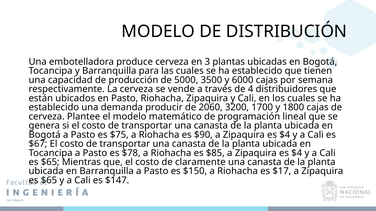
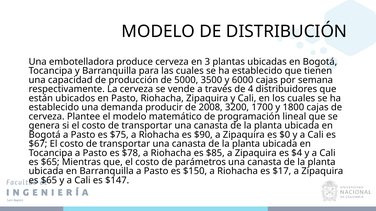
2060: 2060 -> 2008 (211, 108)
$4: $4 -> $0 (285, 135)
claramente: claramente -> parámetros (200, 162)
